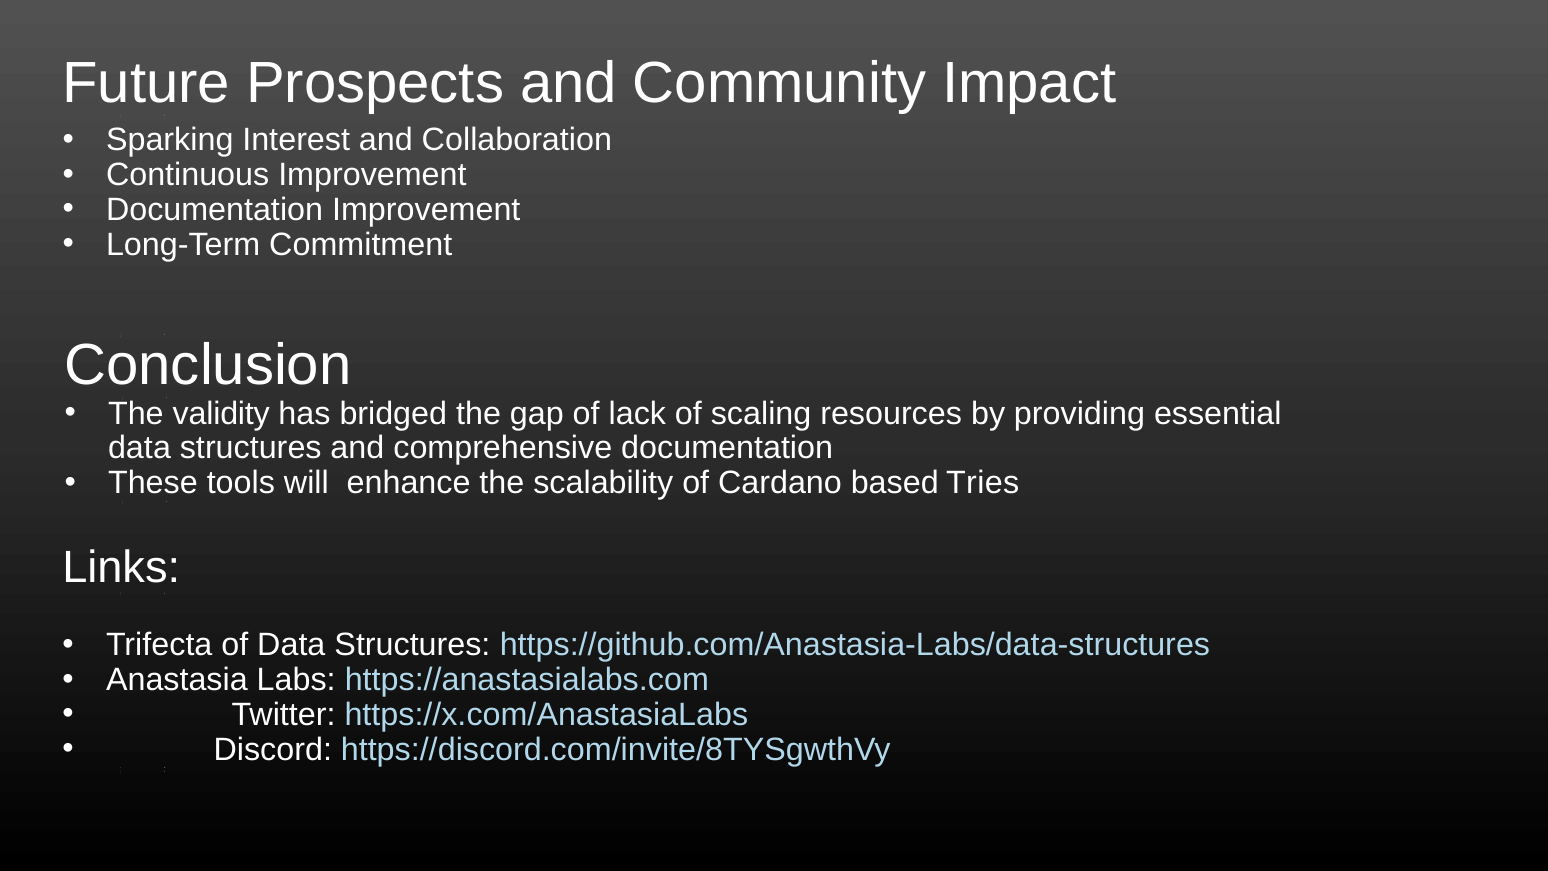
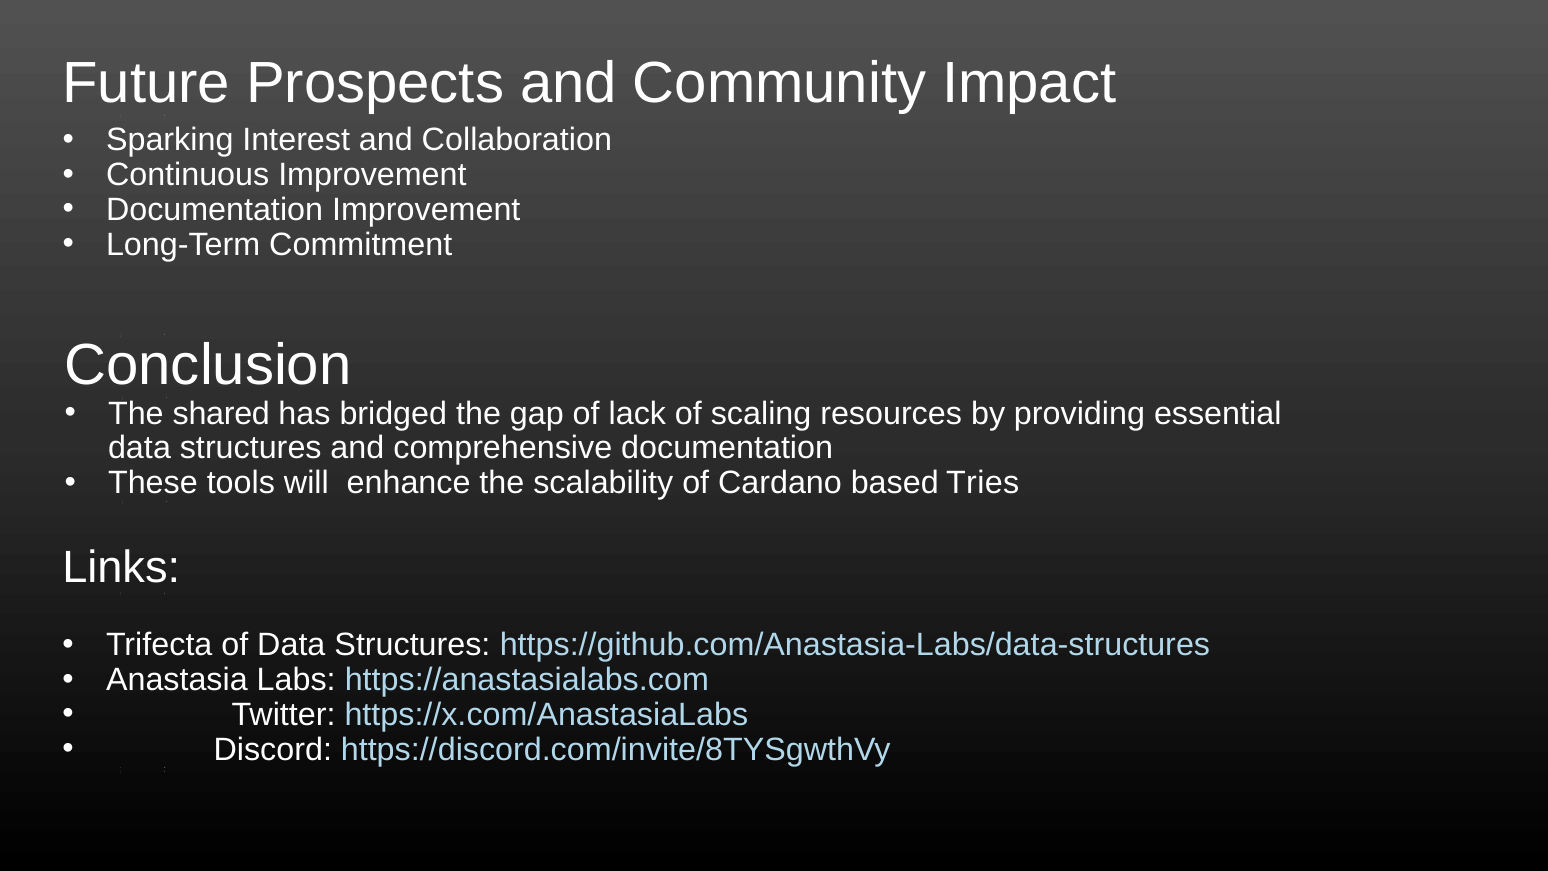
validity: validity -> shared (221, 413)
